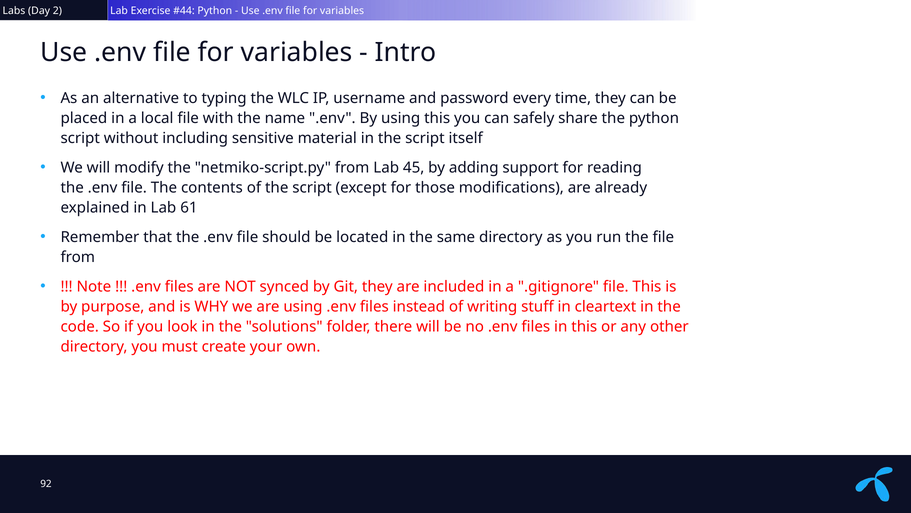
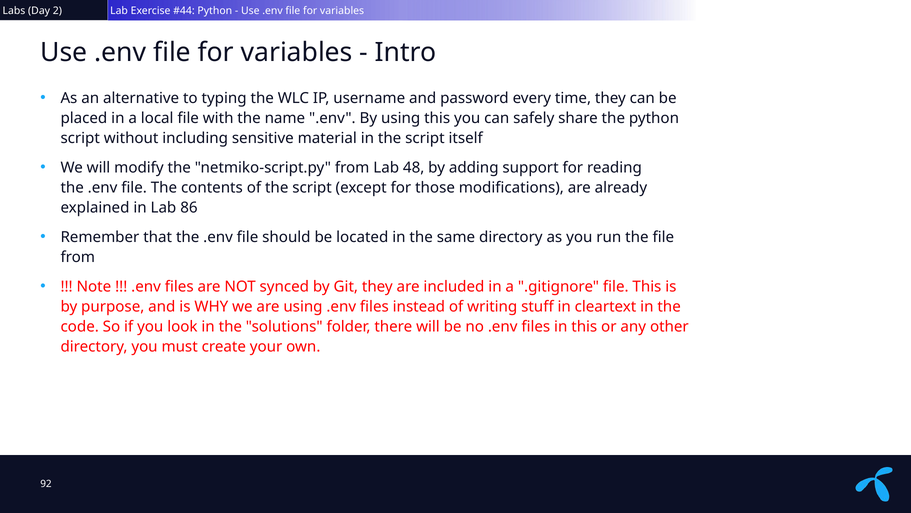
45: 45 -> 48 (414, 167)
61: 61 -> 86 (189, 207)
